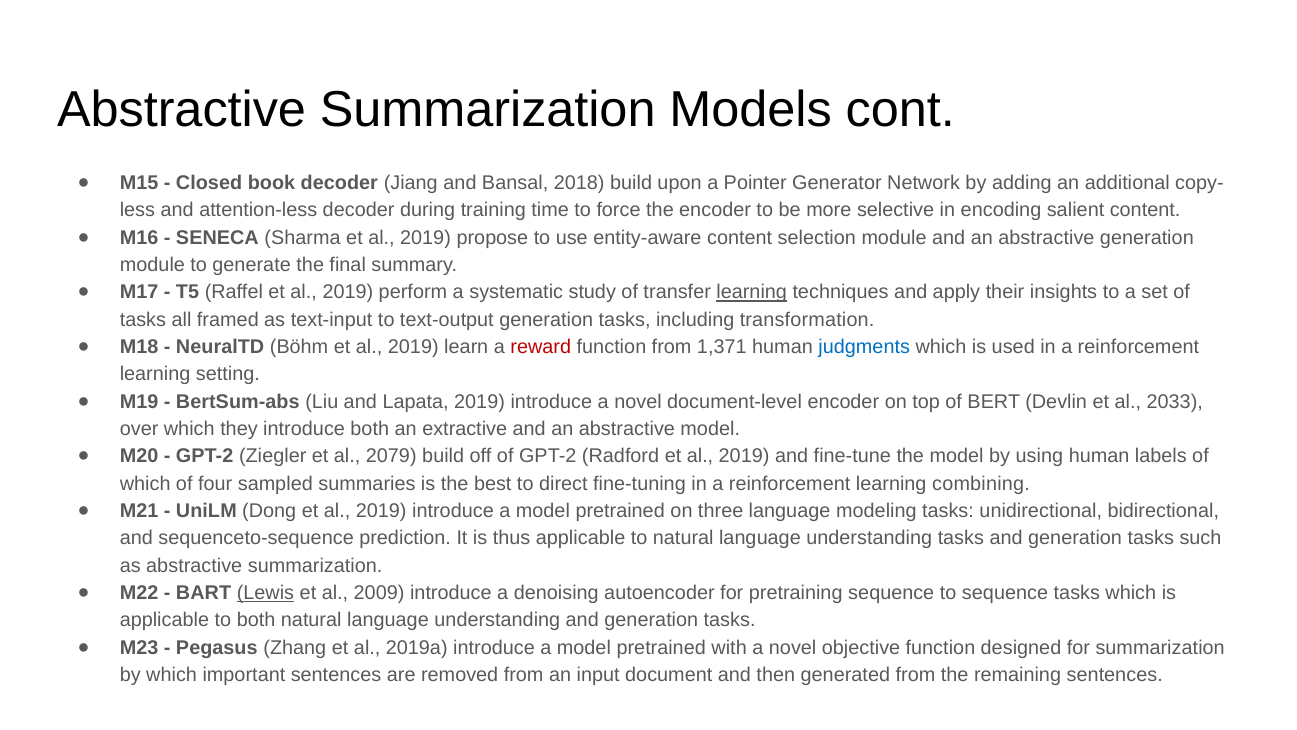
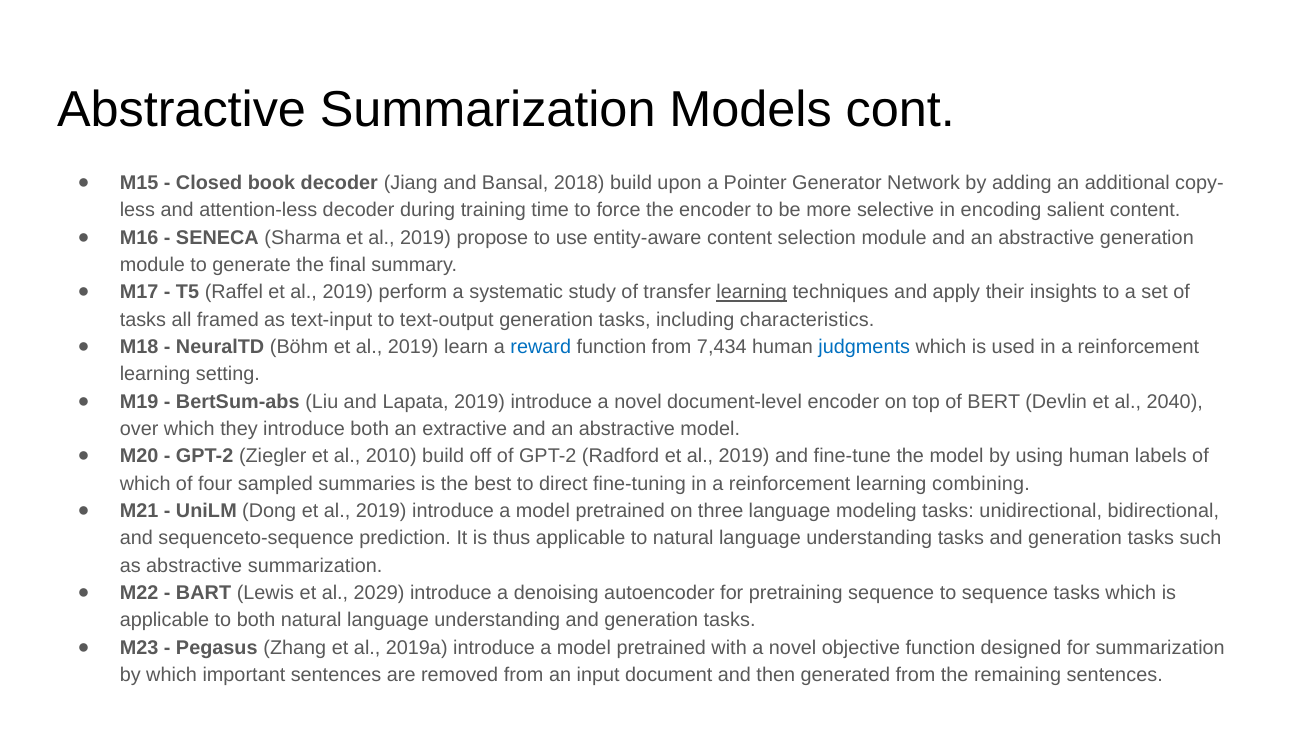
transformation: transformation -> characteristics (807, 320)
reward colour: red -> blue (541, 347)
1,371: 1,371 -> 7,434 (722, 347)
2033: 2033 -> 2040 (1175, 402)
2079: 2079 -> 2010 (391, 456)
Lewis underline: present -> none (265, 593)
2009: 2009 -> 2029 (379, 593)
